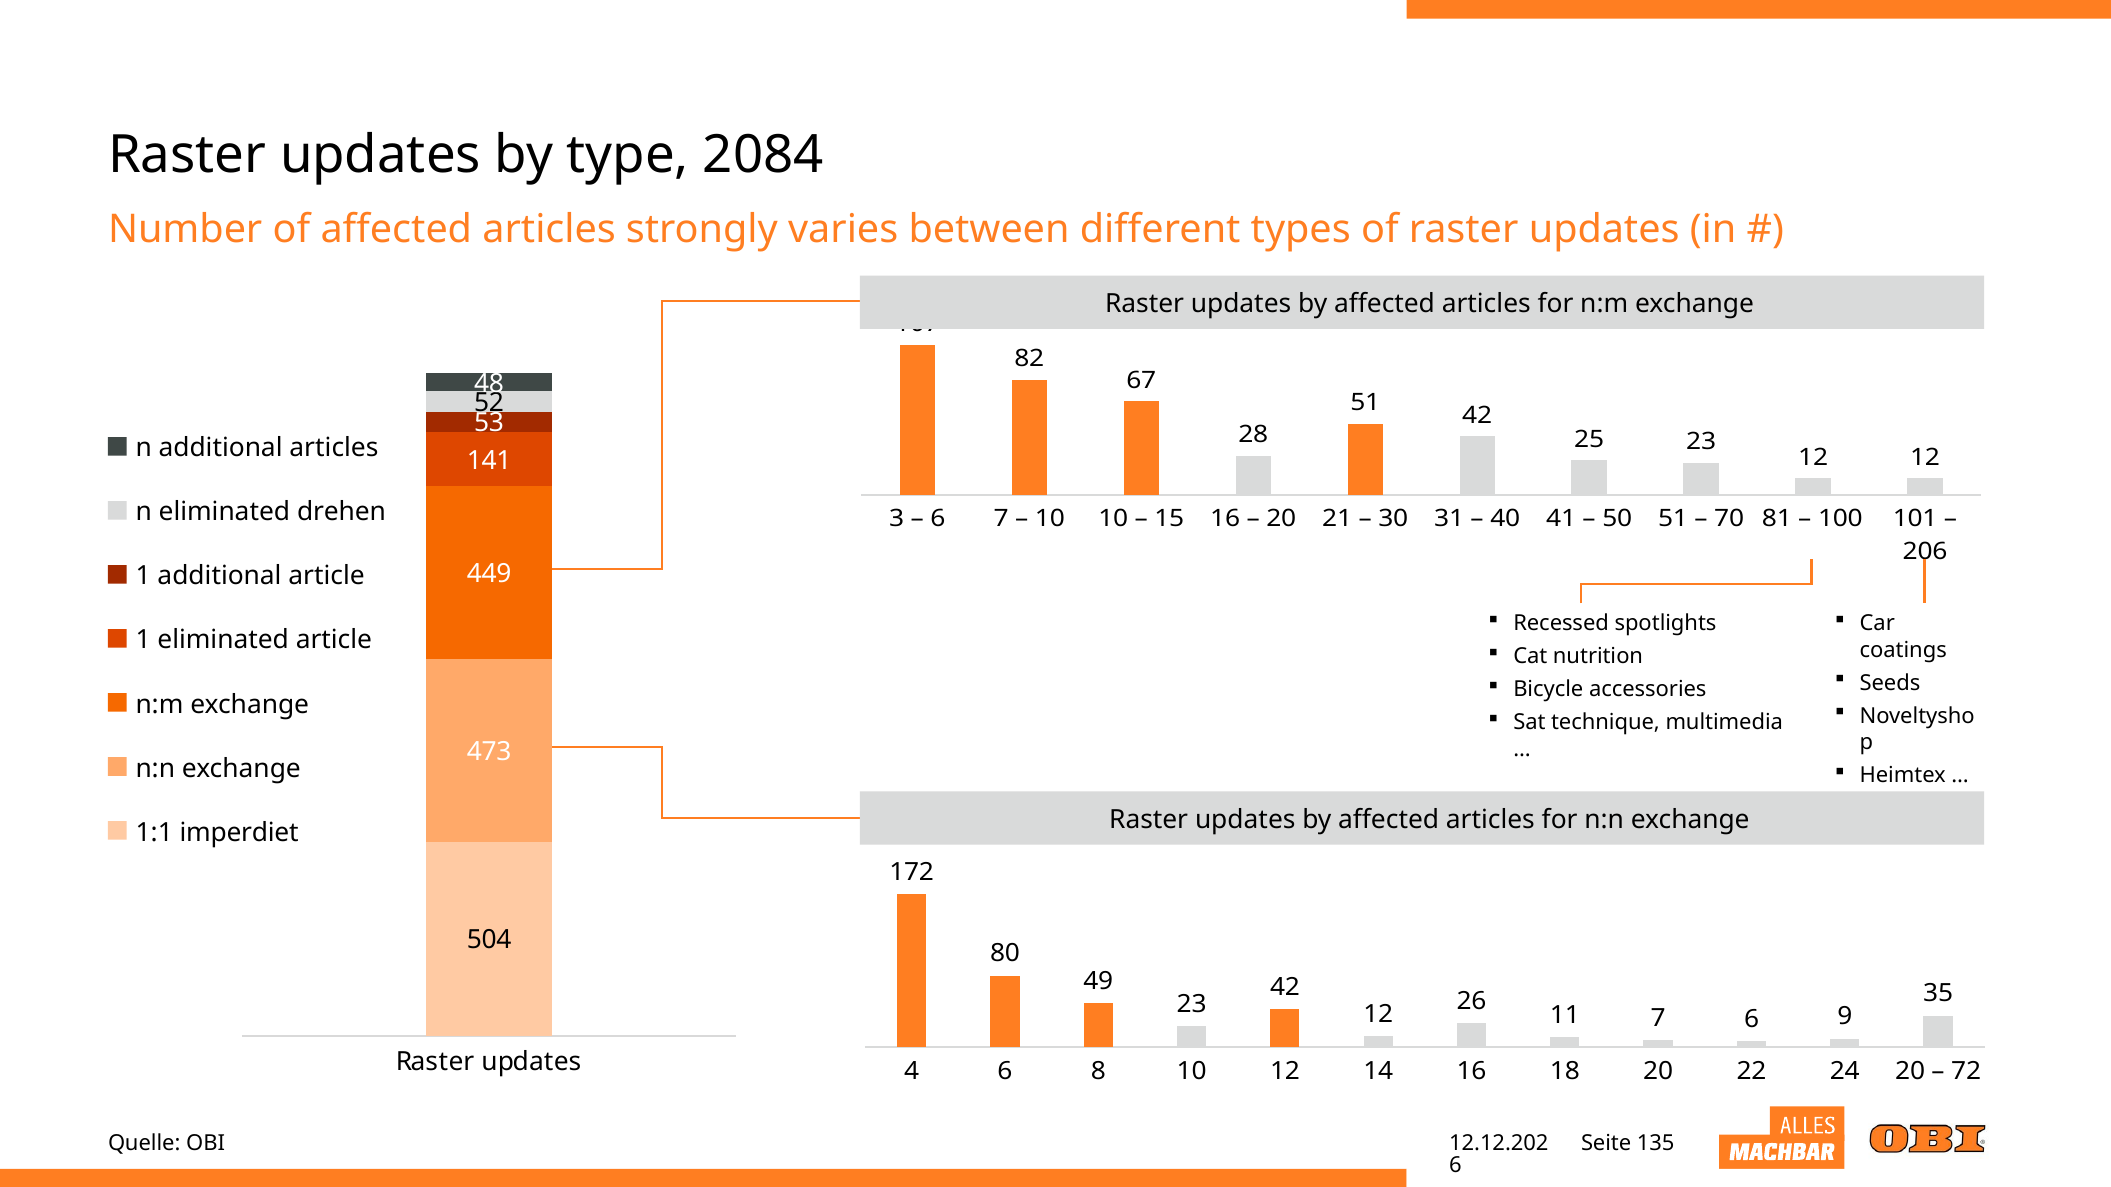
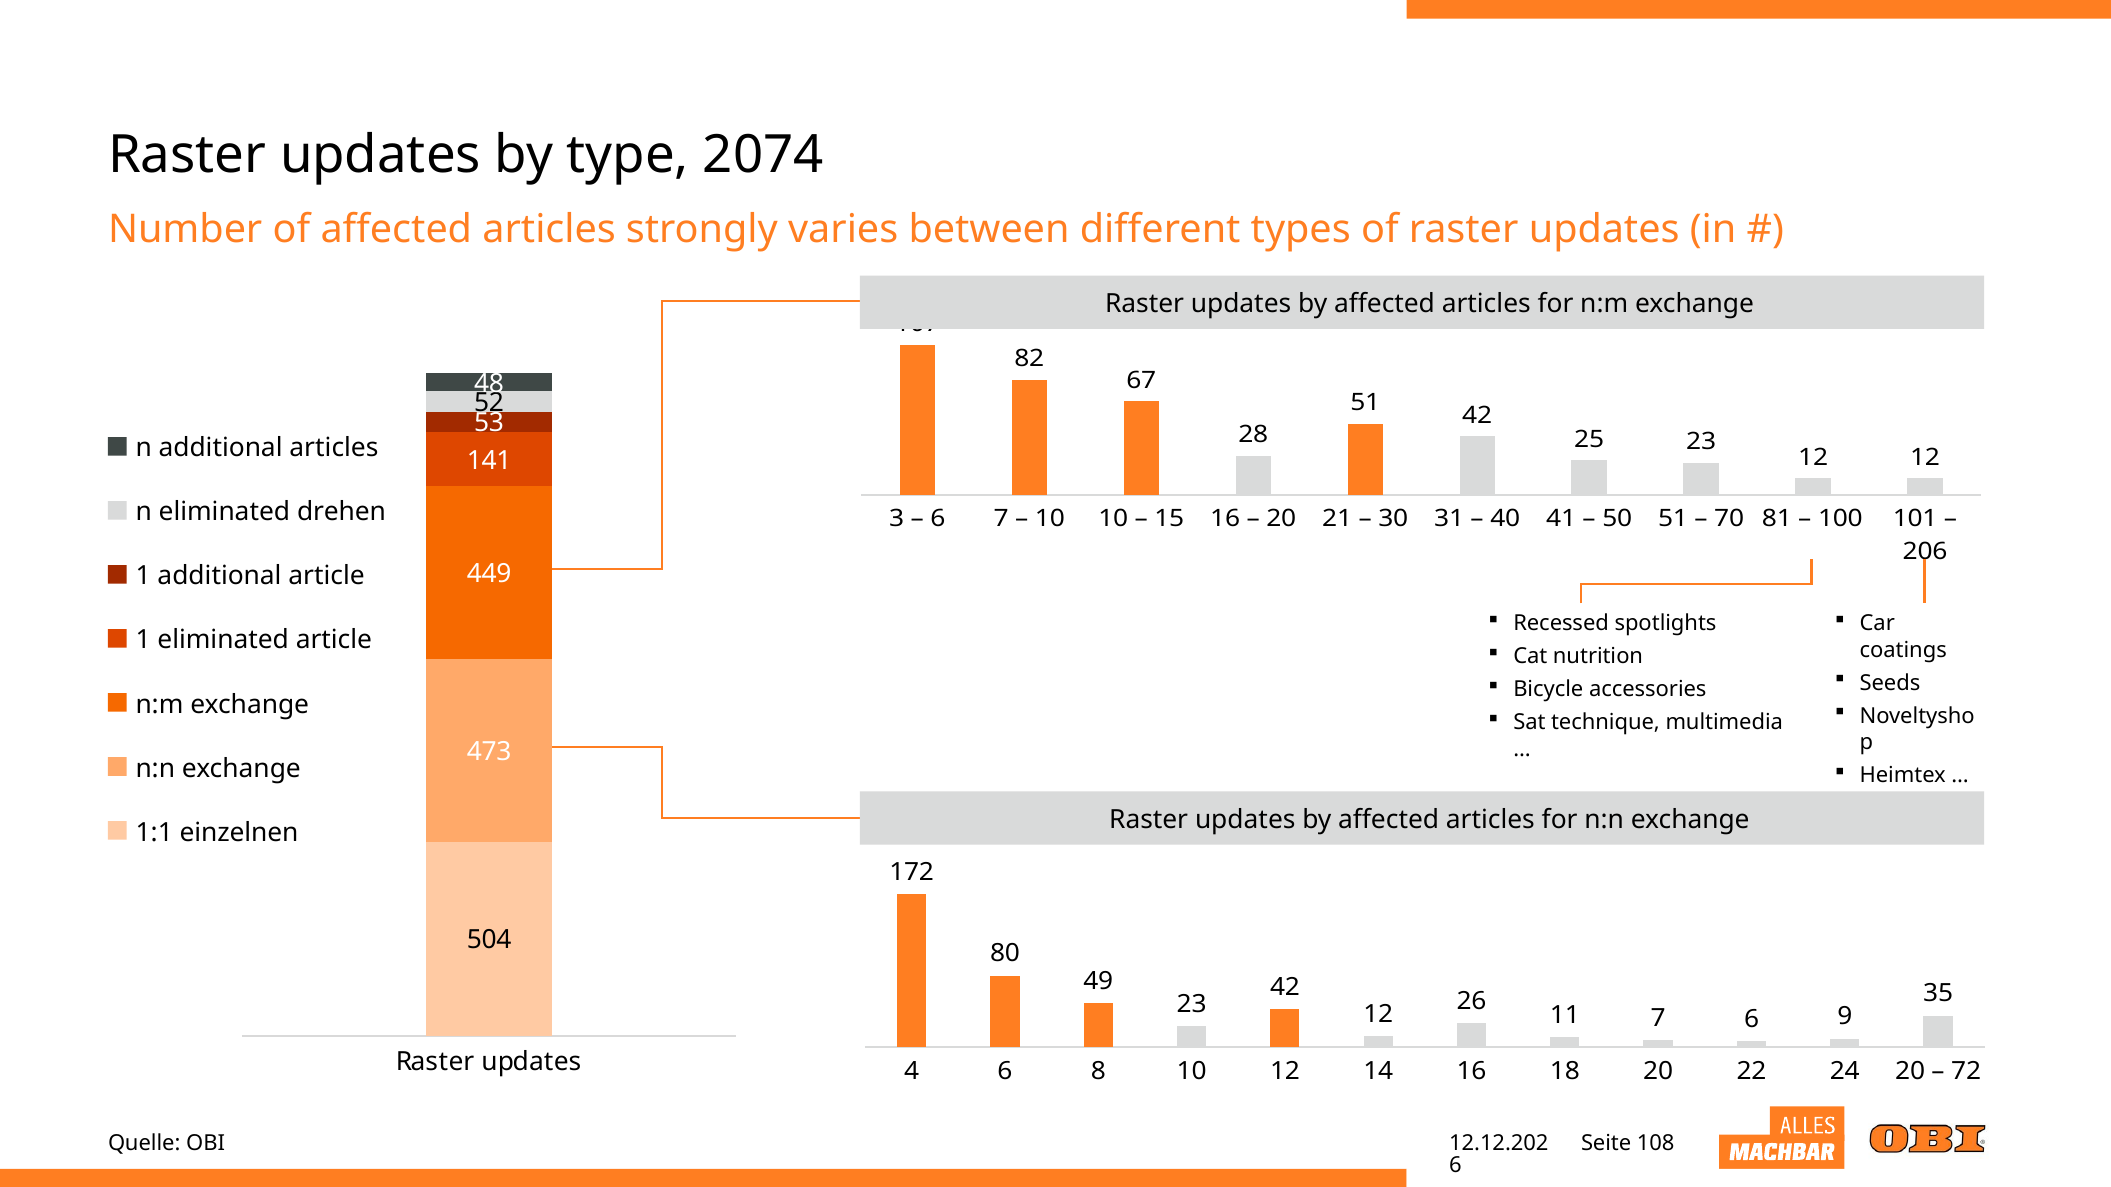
2084: 2084 -> 2074 (763, 155)
imperdiet: imperdiet -> einzelnen (239, 833)
135: 135 -> 108 (1656, 1144)
